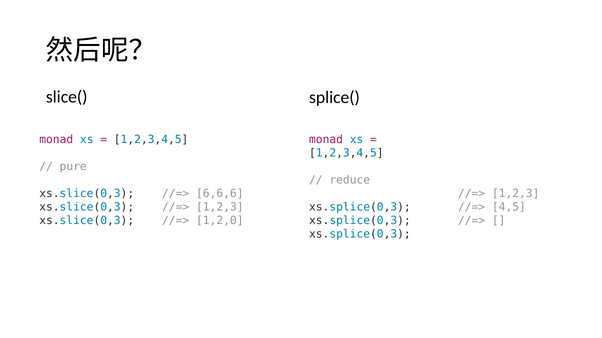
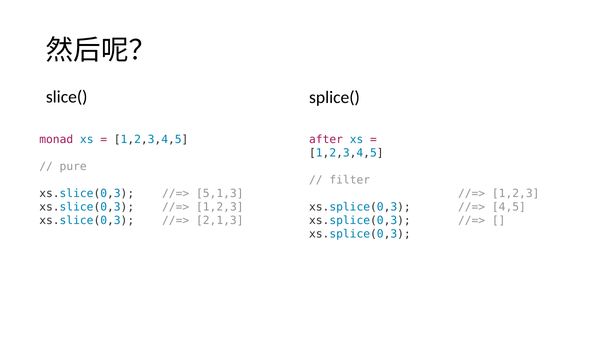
monad: monad -> after (326, 140)
reduce: reduce -> filter (350, 180)
6,6,6: 6,6,6 -> 5,1,3 (220, 194)
1,2,0: 1,2,0 -> 2,1,3 (220, 221)
